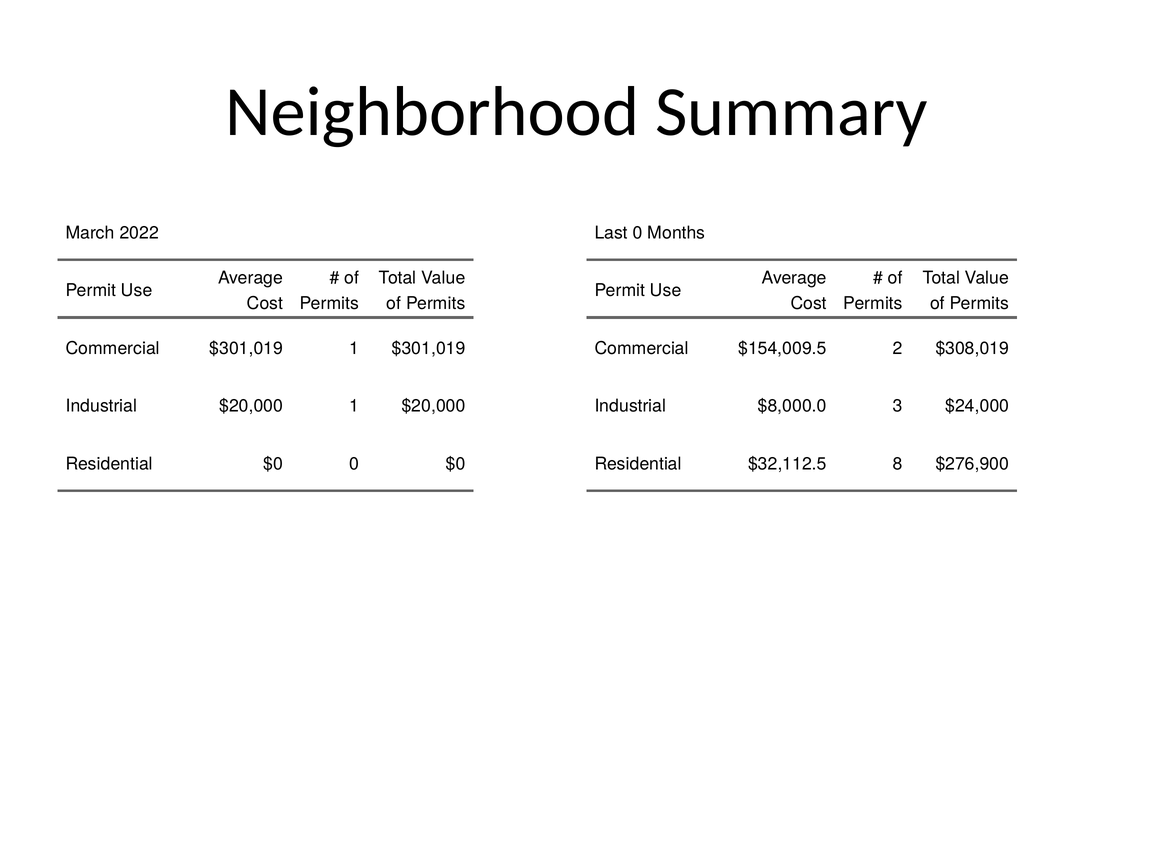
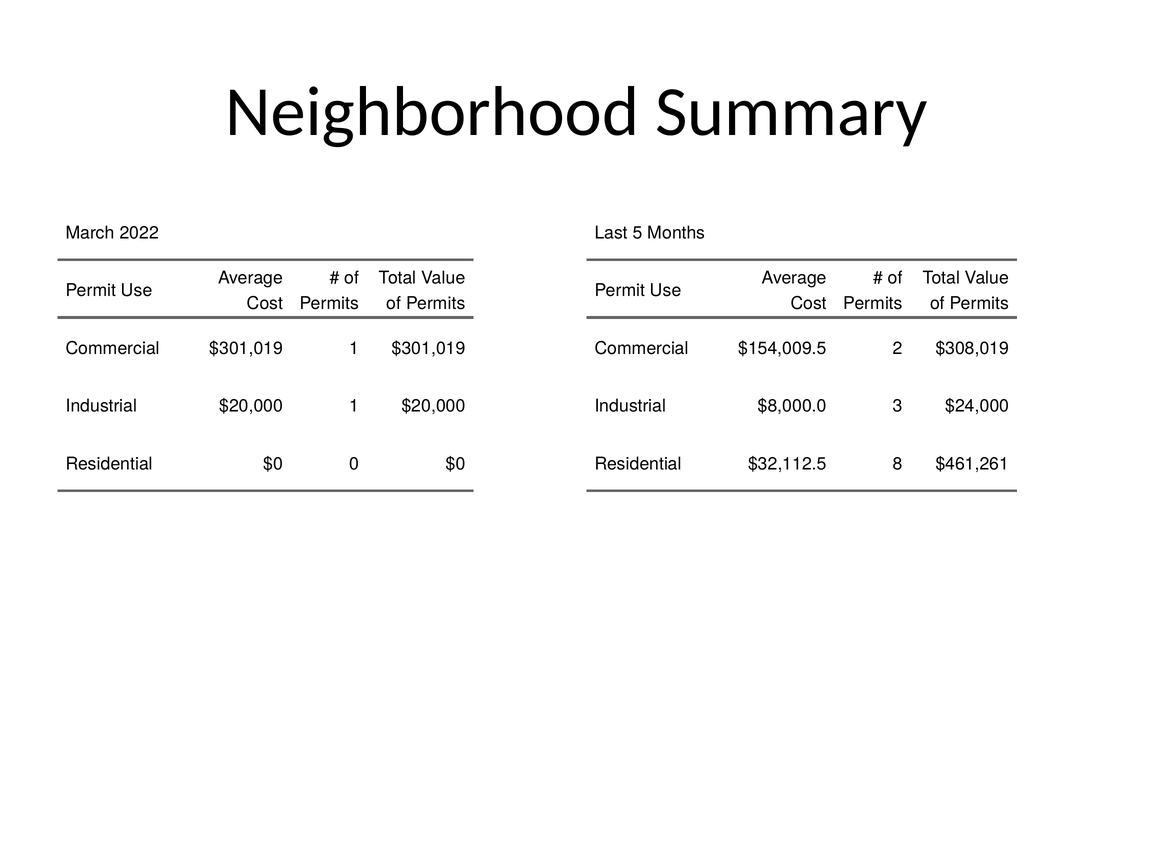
Last 0: 0 -> 5 (638, 233)
$276,900: $276,900 -> $461,261 (972, 463)
